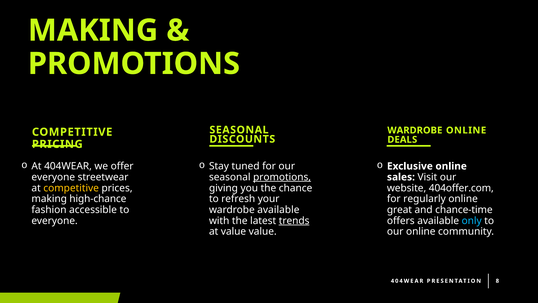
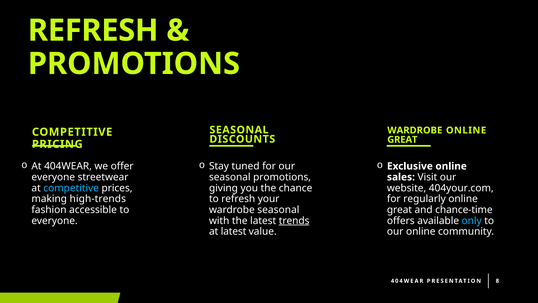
MAKING: MAKING -> REFRESH (93, 30)
DEALS: DEALS -> GREAT (402, 139)
promotions underline: present -> none (282, 177)
competitive colour: yellow -> light blue (71, 188)
404offer.com: 404offer.com -> 404your.com (461, 188)
high-chance: high-chance -> high-trends (98, 199)
wardrobe available: available -> seasonal (278, 210)
at value: value -> latest (234, 231)
